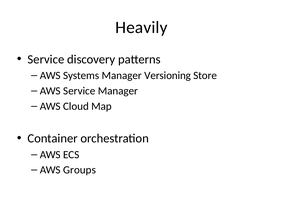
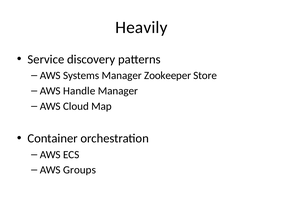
Versioning: Versioning -> Zookeeper (168, 76)
AWS Service: Service -> Handle (79, 91)
